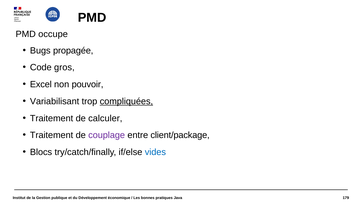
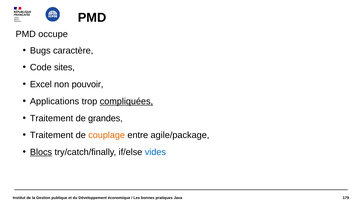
propagée: propagée -> caractère (73, 50)
gros: gros -> sites (64, 67)
Variabilisant: Variabilisant -> Applications (55, 101)
calculer: calculer -> grandes (105, 118)
couplage colour: purple -> orange (107, 135)
client/package: client/package -> agile/package (180, 135)
Blocs underline: none -> present (41, 152)
